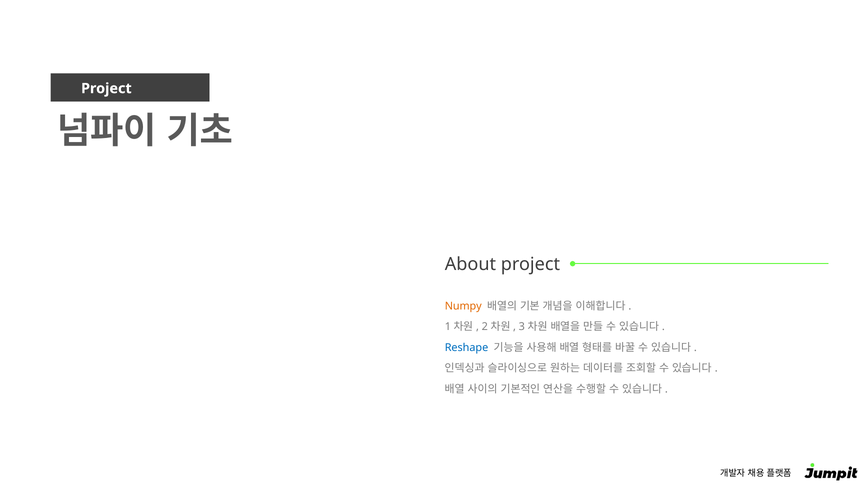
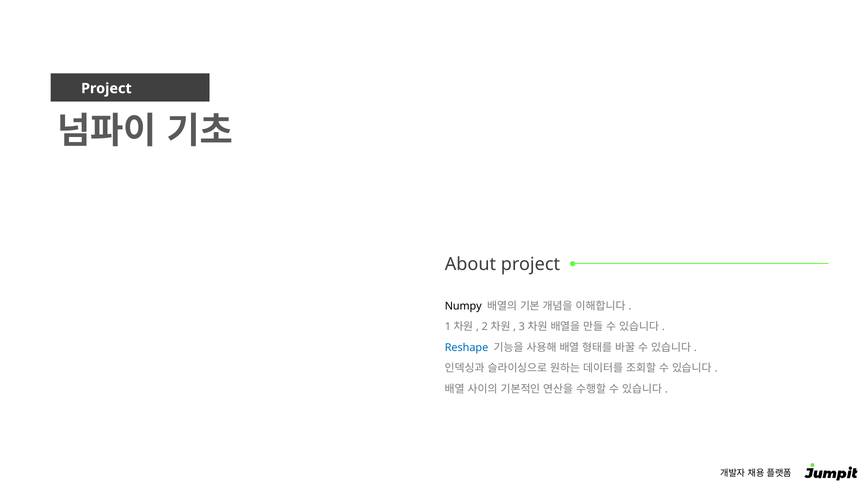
Numpy colour: orange -> black (463, 306)
